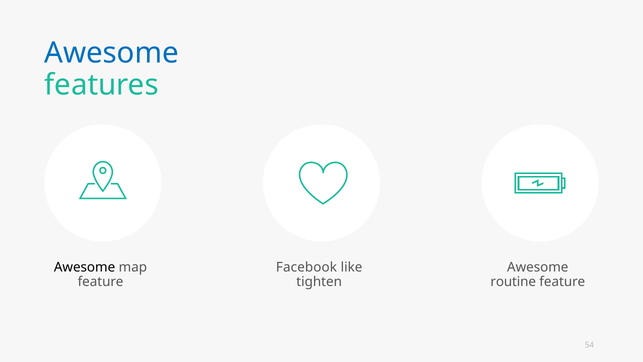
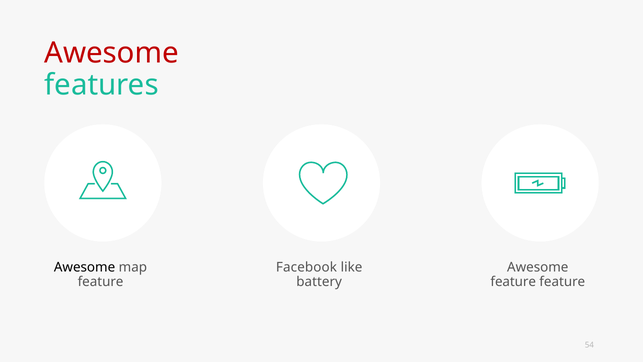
Awesome colour: blue -> red (112, 53)
tighten: tighten -> battery (319, 281)
routine: routine -> feature (513, 281)
